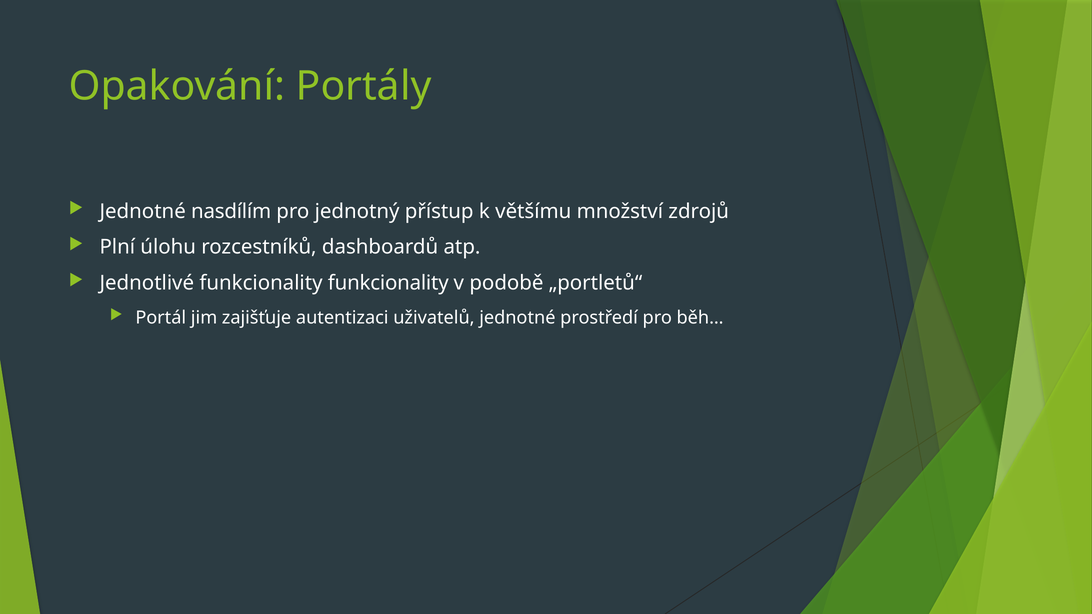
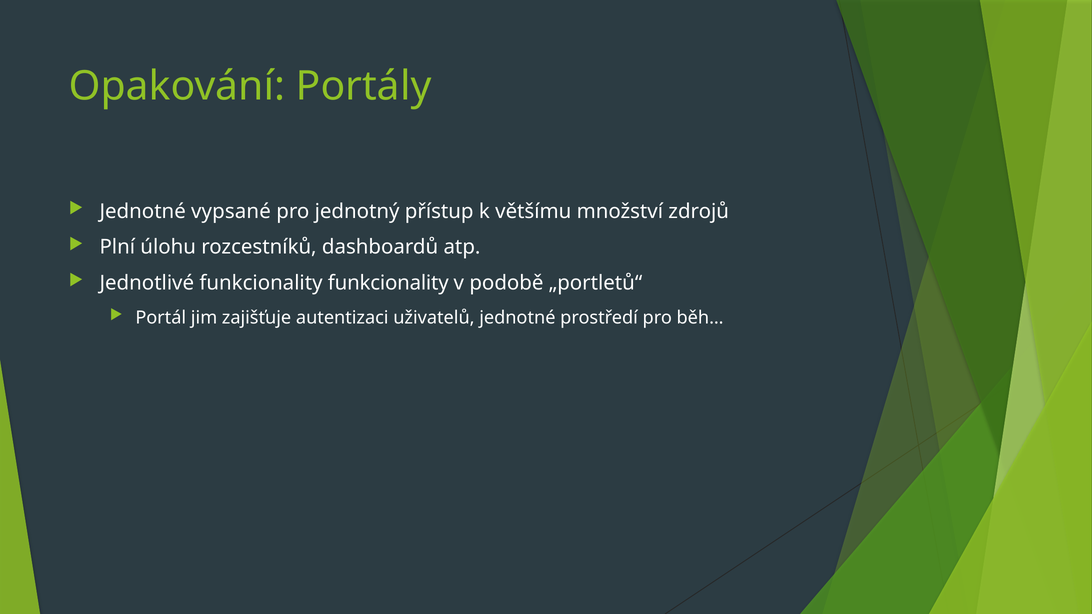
nasdílím: nasdílím -> vypsané (231, 211)
